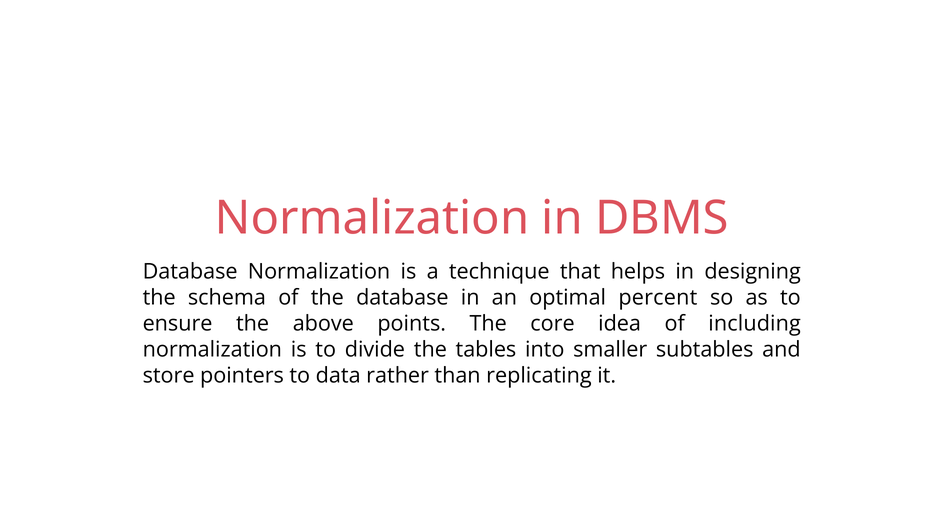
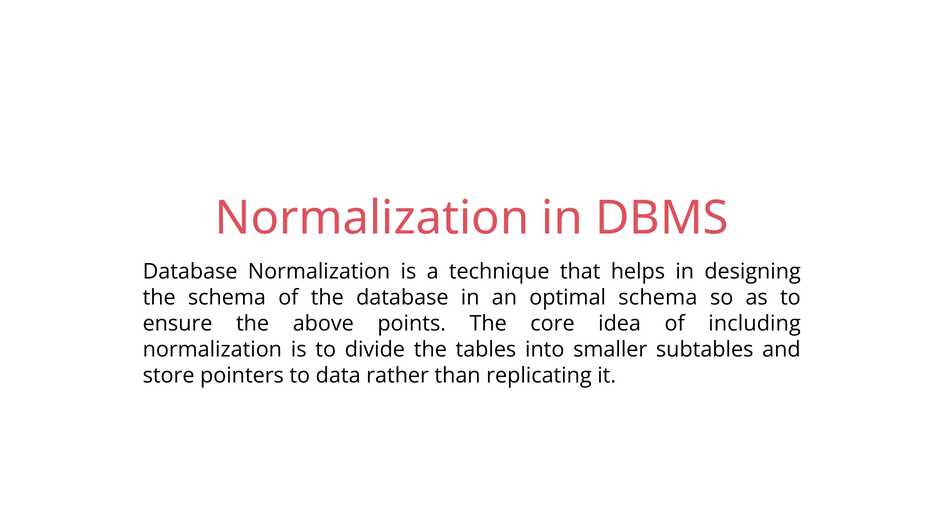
optimal percent: percent -> schema (658, 298)
